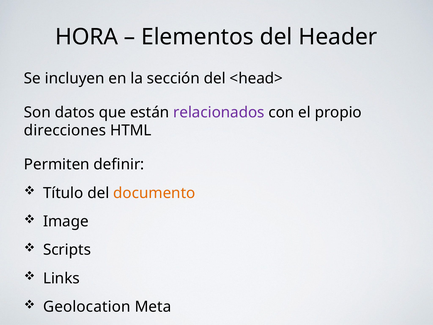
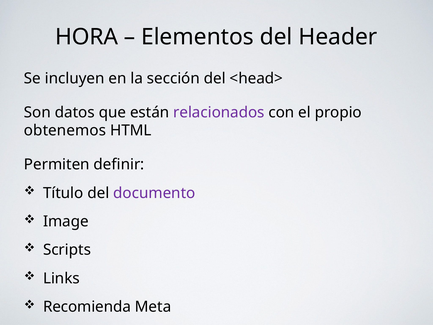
direcciones: direcciones -> obtenemos (65, 131)
documento colour: orange -> purple (154, 193)
Geolocation: Geolocation -> Recomienda (87, 307)
